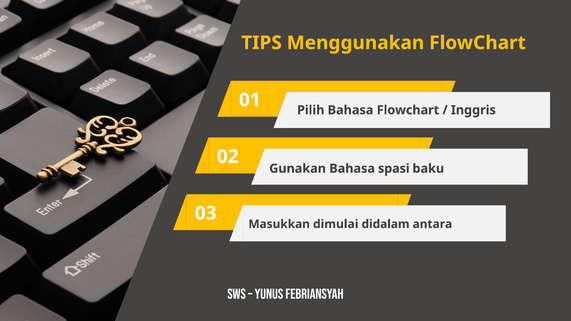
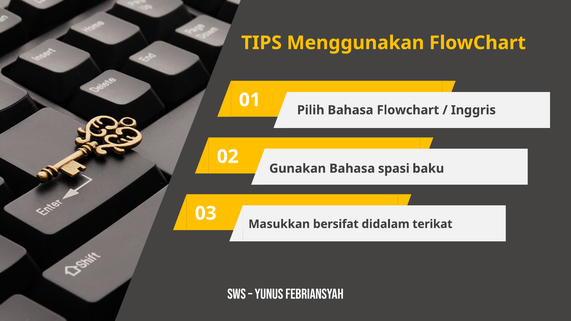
dimulai: dimulai -> bersifat (336, 224)
antara: antara -> terikat (432, 224)
